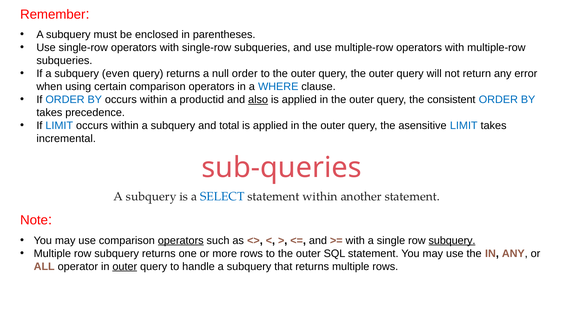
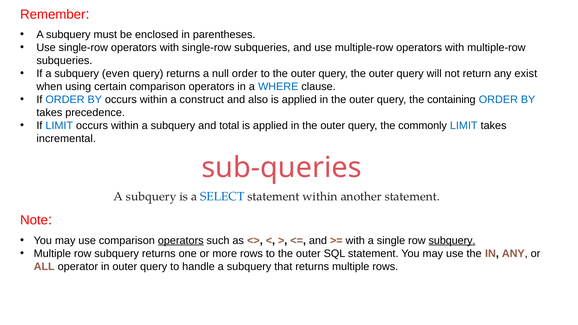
error: error -> exist (526, 74)
productid: productid -> construct (202, 100)
also underline: present -> none (258, 100)
consistent: consistent -> containing (451, 100)
asensitive: asensitive -> commonly (423, 126)
outer underline: present -> none (125, 267)
